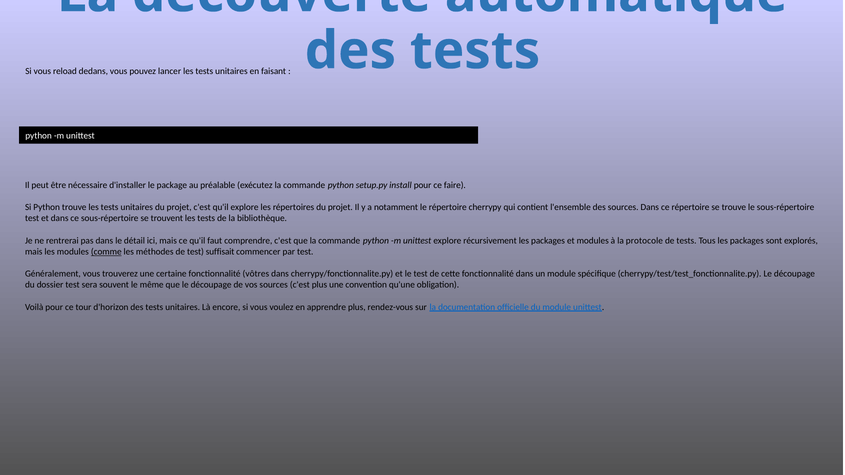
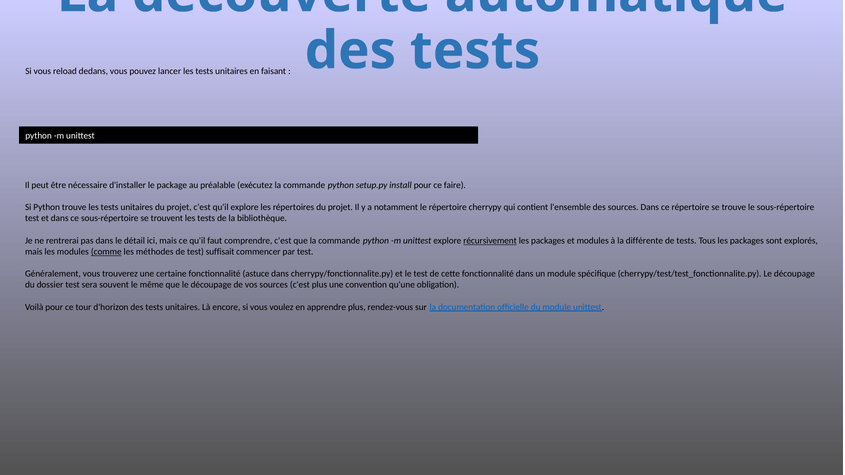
récursivement underline: none -> present (490, 241)
protocole: protocole -> différente (644, 241)
vôtres: vôtres -> astuce (256, 274)
